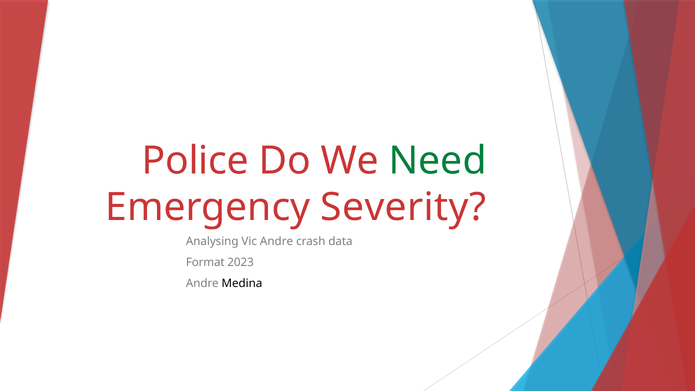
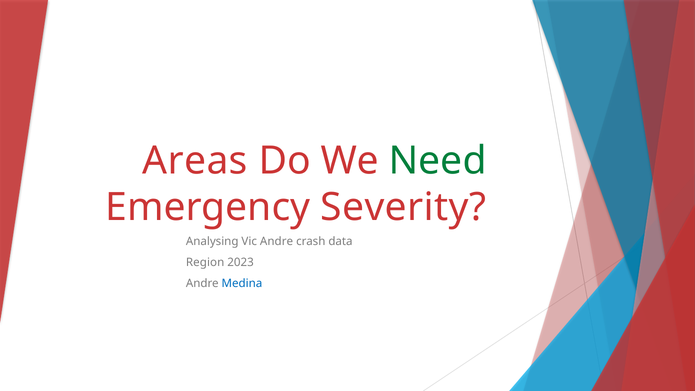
Police: Police -> Areas (195, 161)
Format: Format -> Region (205, 262)
Medina colour: black -> blue (242, 284)
